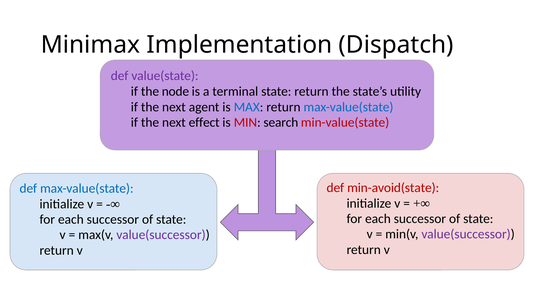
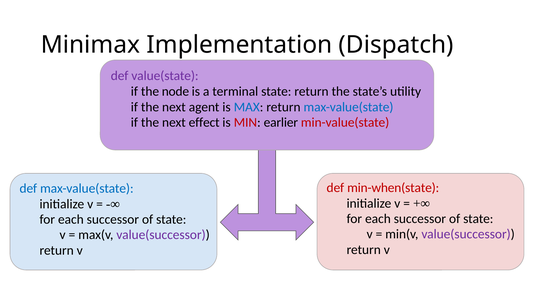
search: search -> earlier (281, 123)
min-avoid(state: min-avoid(state -> min-when(state (393, 188)
